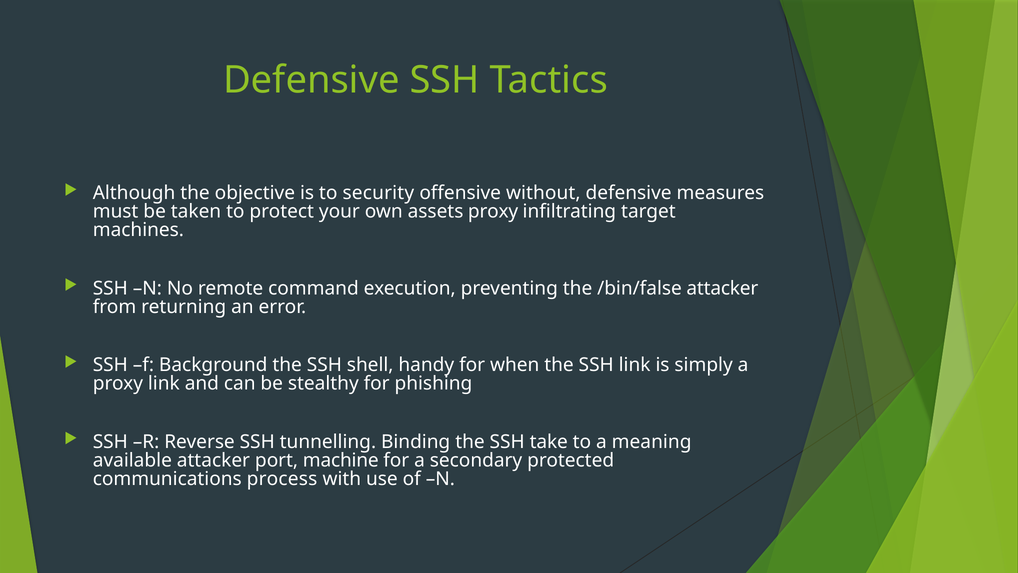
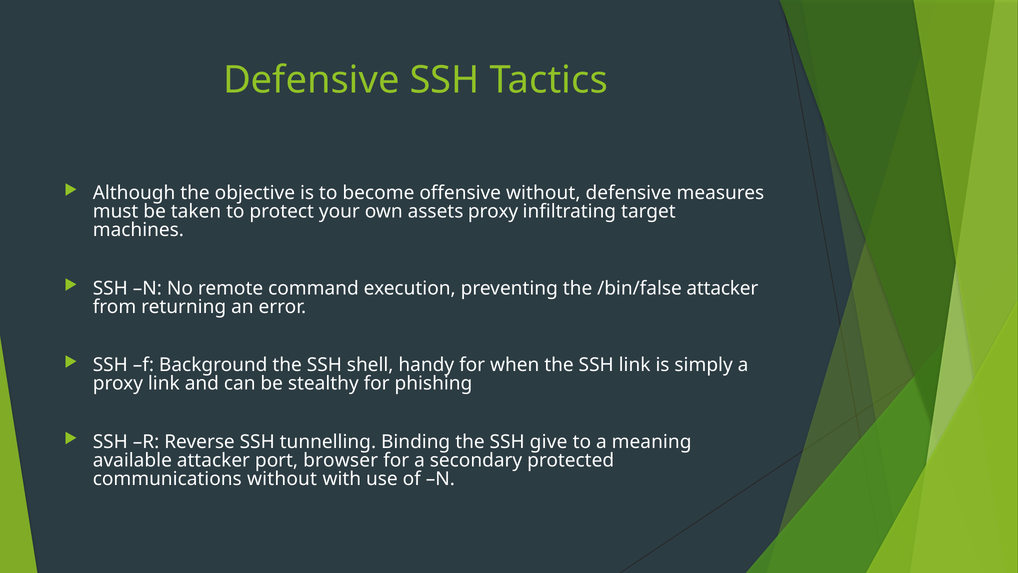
security: security -> become (378, 193)
take: take -> give (549, 442)
machine: machine -> browser (341, 460)
communications process: process -> without (282, 479)
